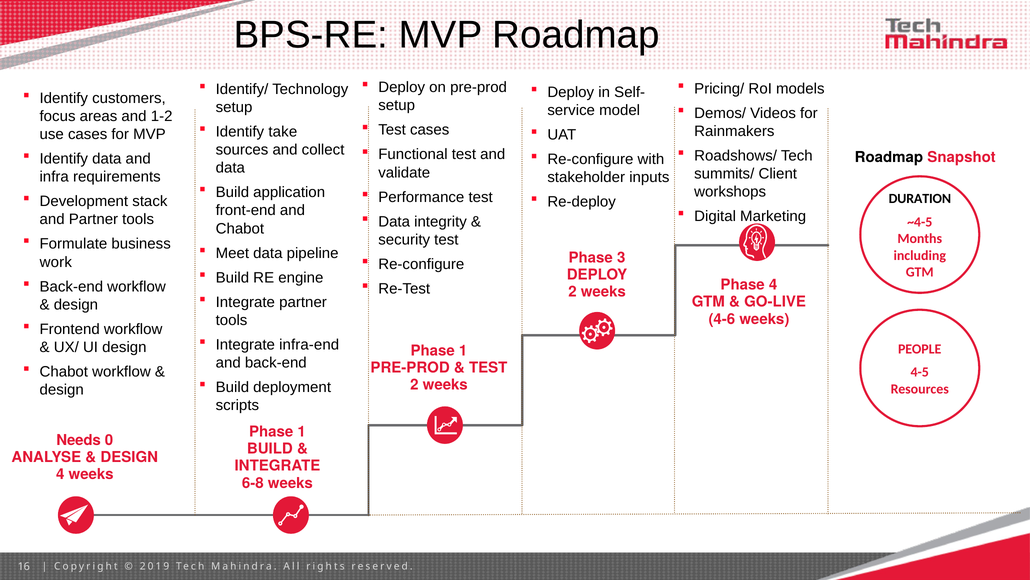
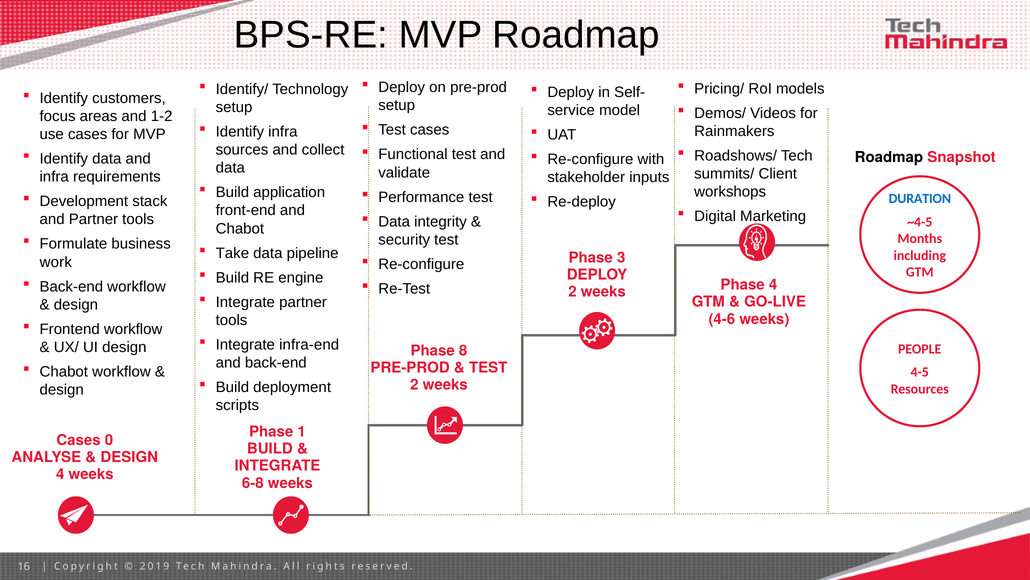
Identify take: take -> infra (283, 132)
DURATION colour: black -> blue (920, 199)
Meet: Meet -> Take (232, 253)
1: 1 -> 8 (463, 350)
Needs: Needs -> Cases (79, 440)
